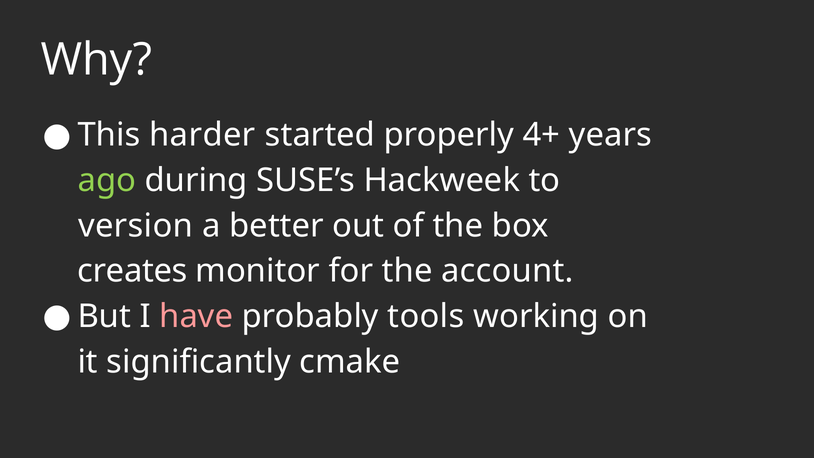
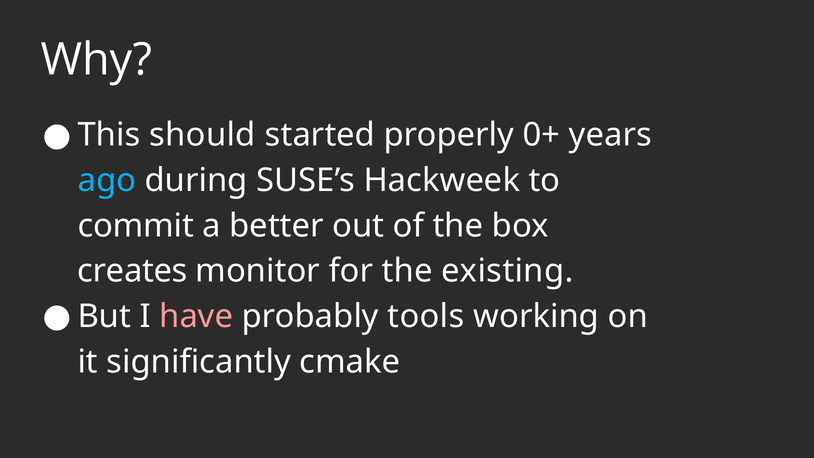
harder: harder -> should (202, 135)
4+: 4+ -> 0+ (541, 135)
ago colour: light green -> light blue (107, 180)
version: version -> commit (136, 226)
account: account -> existing (507, 271)
